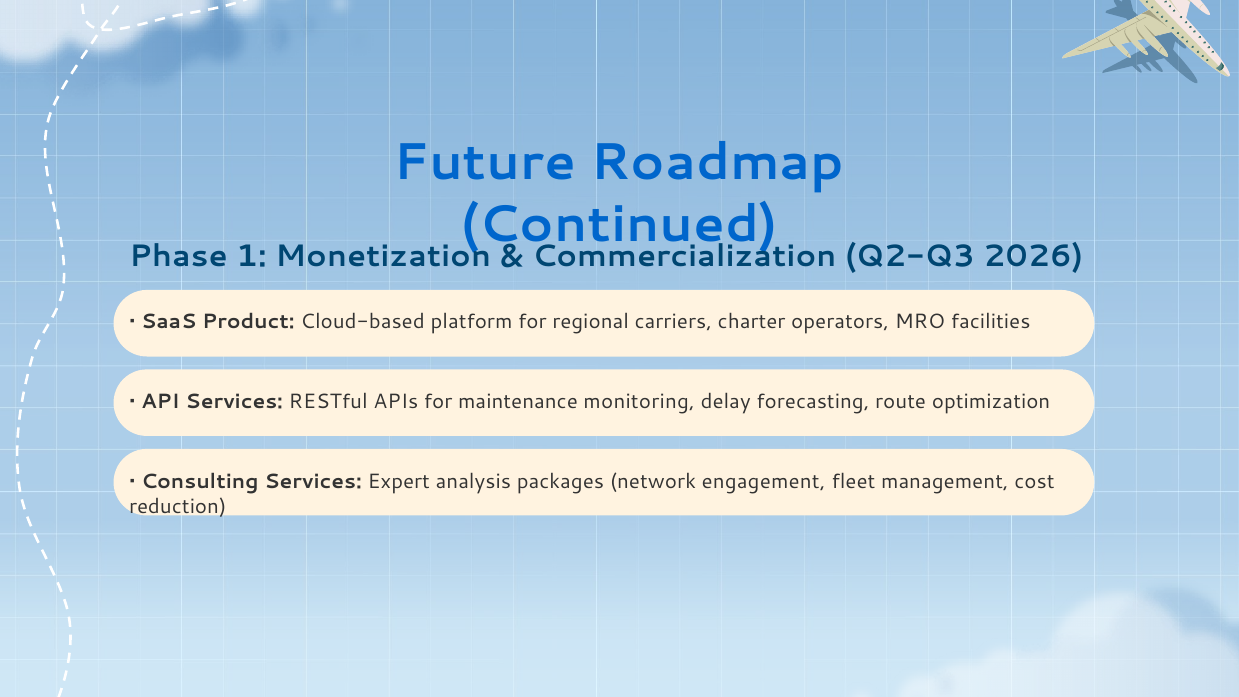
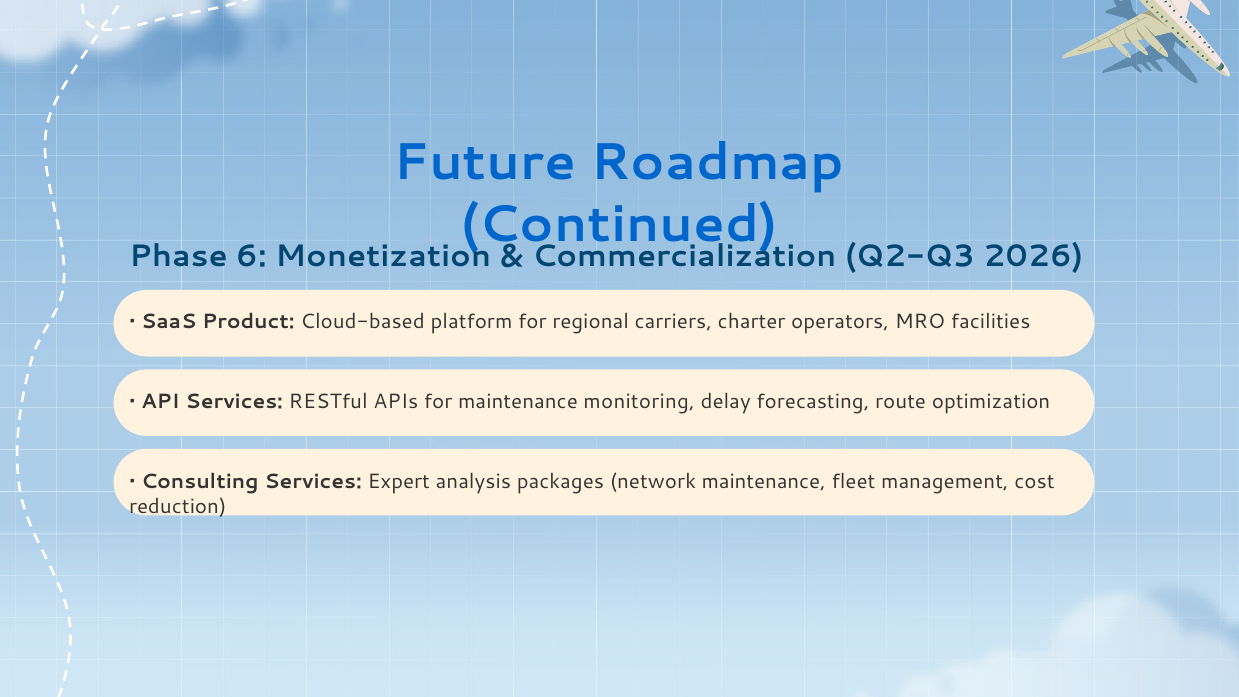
1: 1 -> 6 (251, 256)
network engagement: engagement -> maintenance (764, 482)
